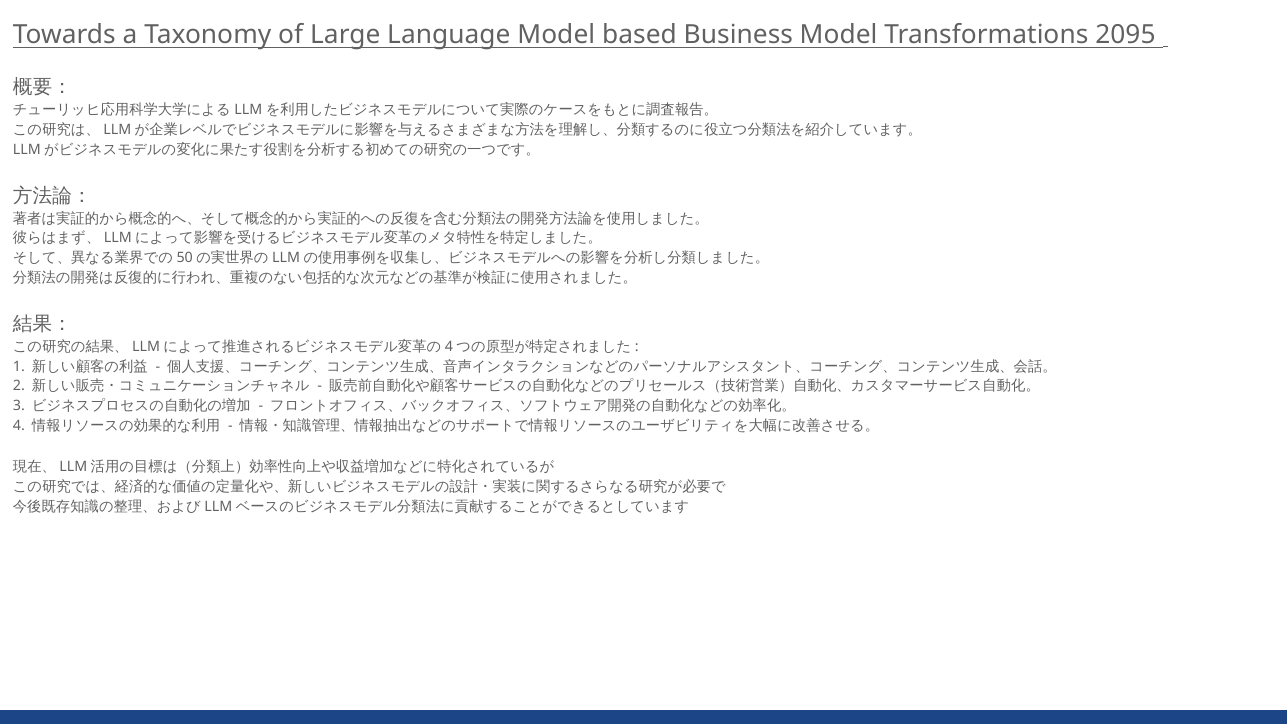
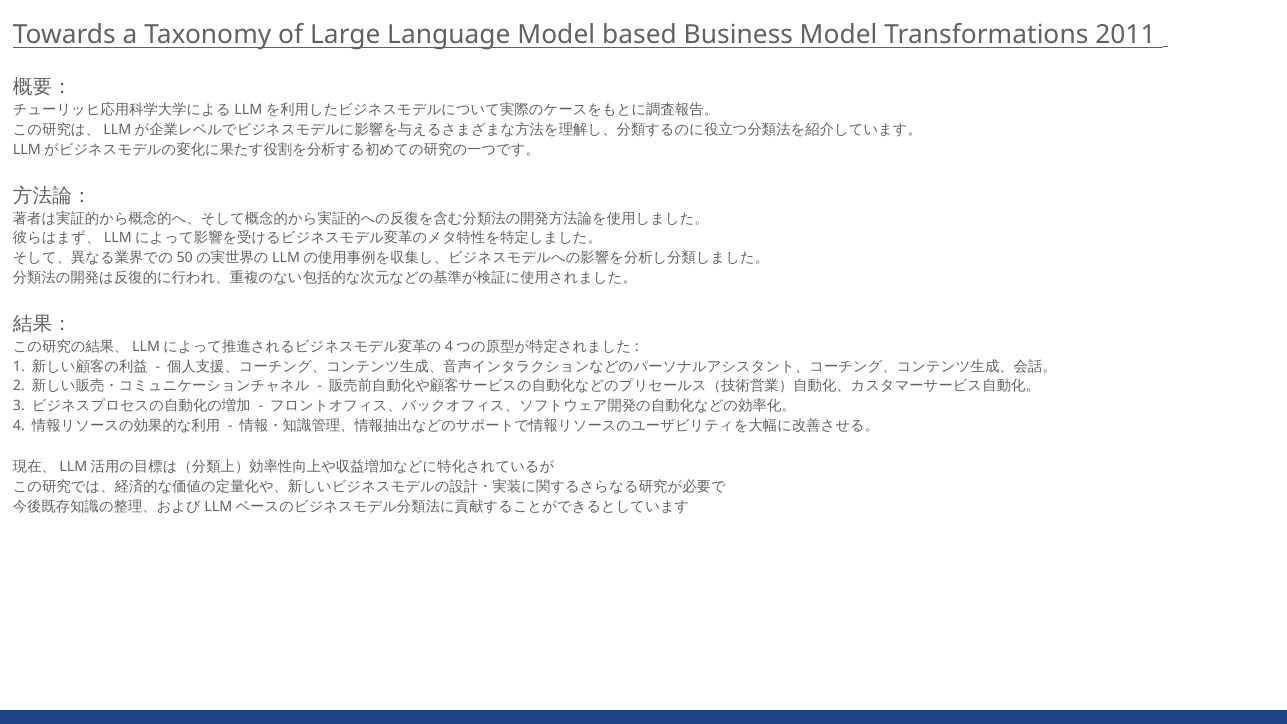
2095: 2095 -> 2011 (1125, 35)
